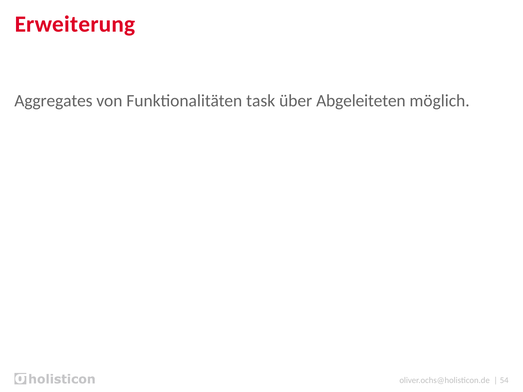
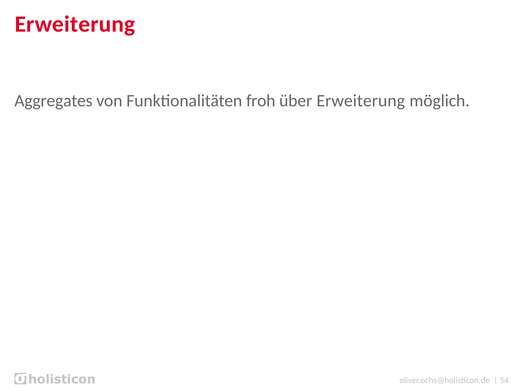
task: task -> froh (261, 101)
über Abgeleiteten: Abgeleiteten -> Erweiterung (361, 101)
